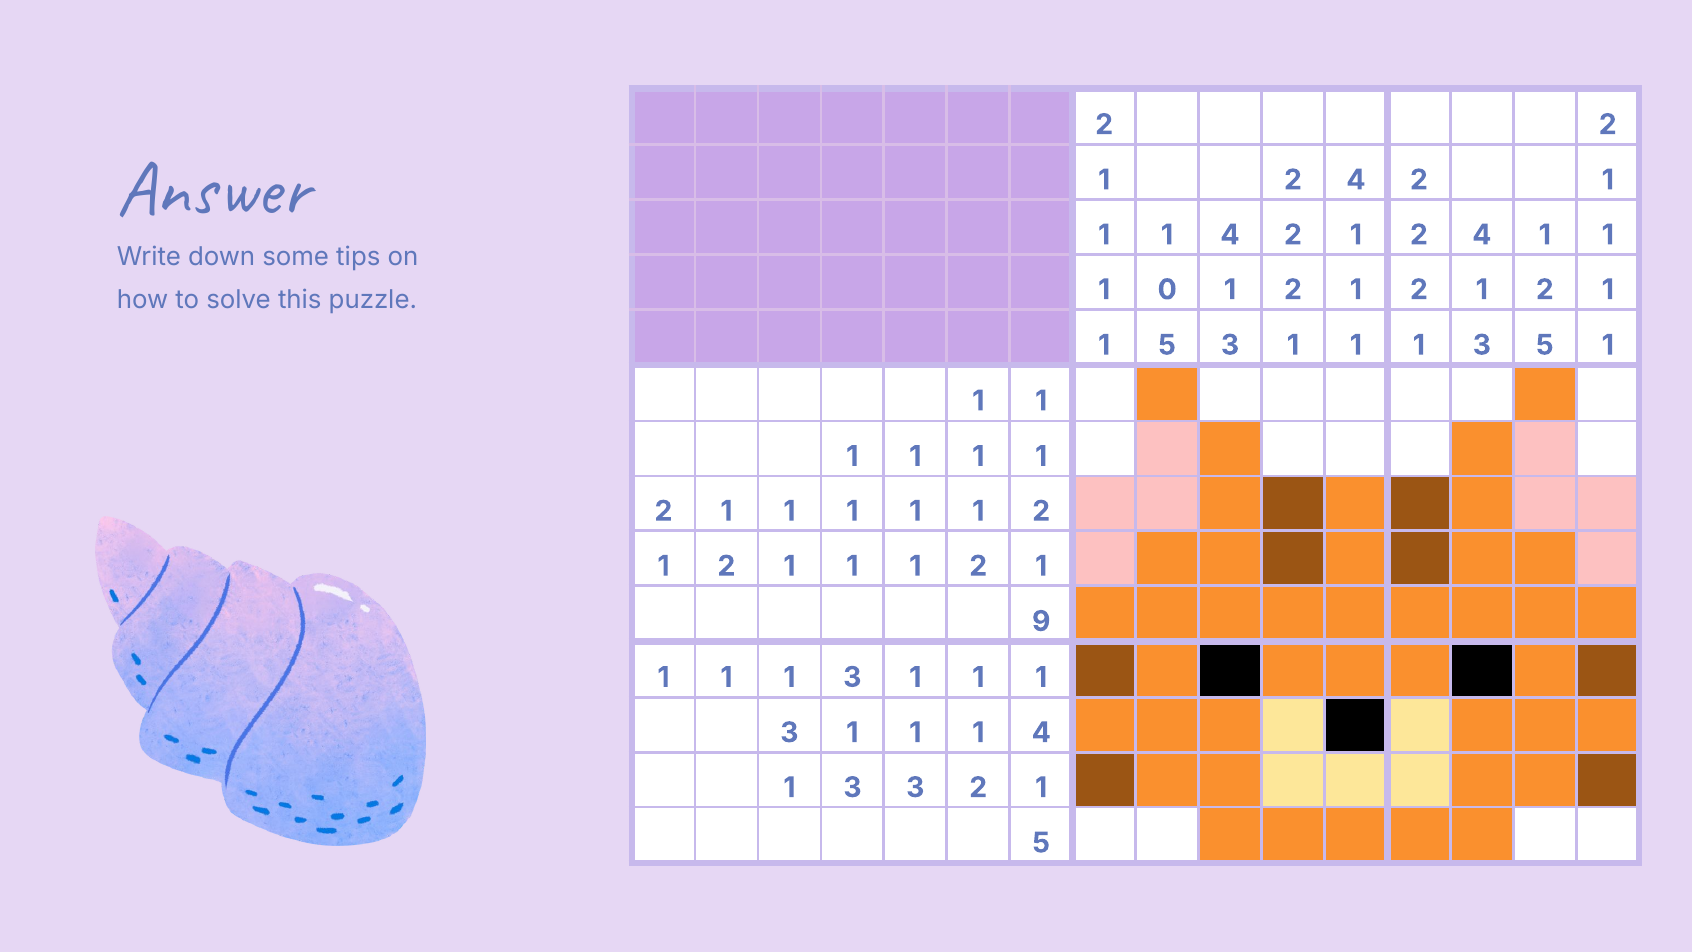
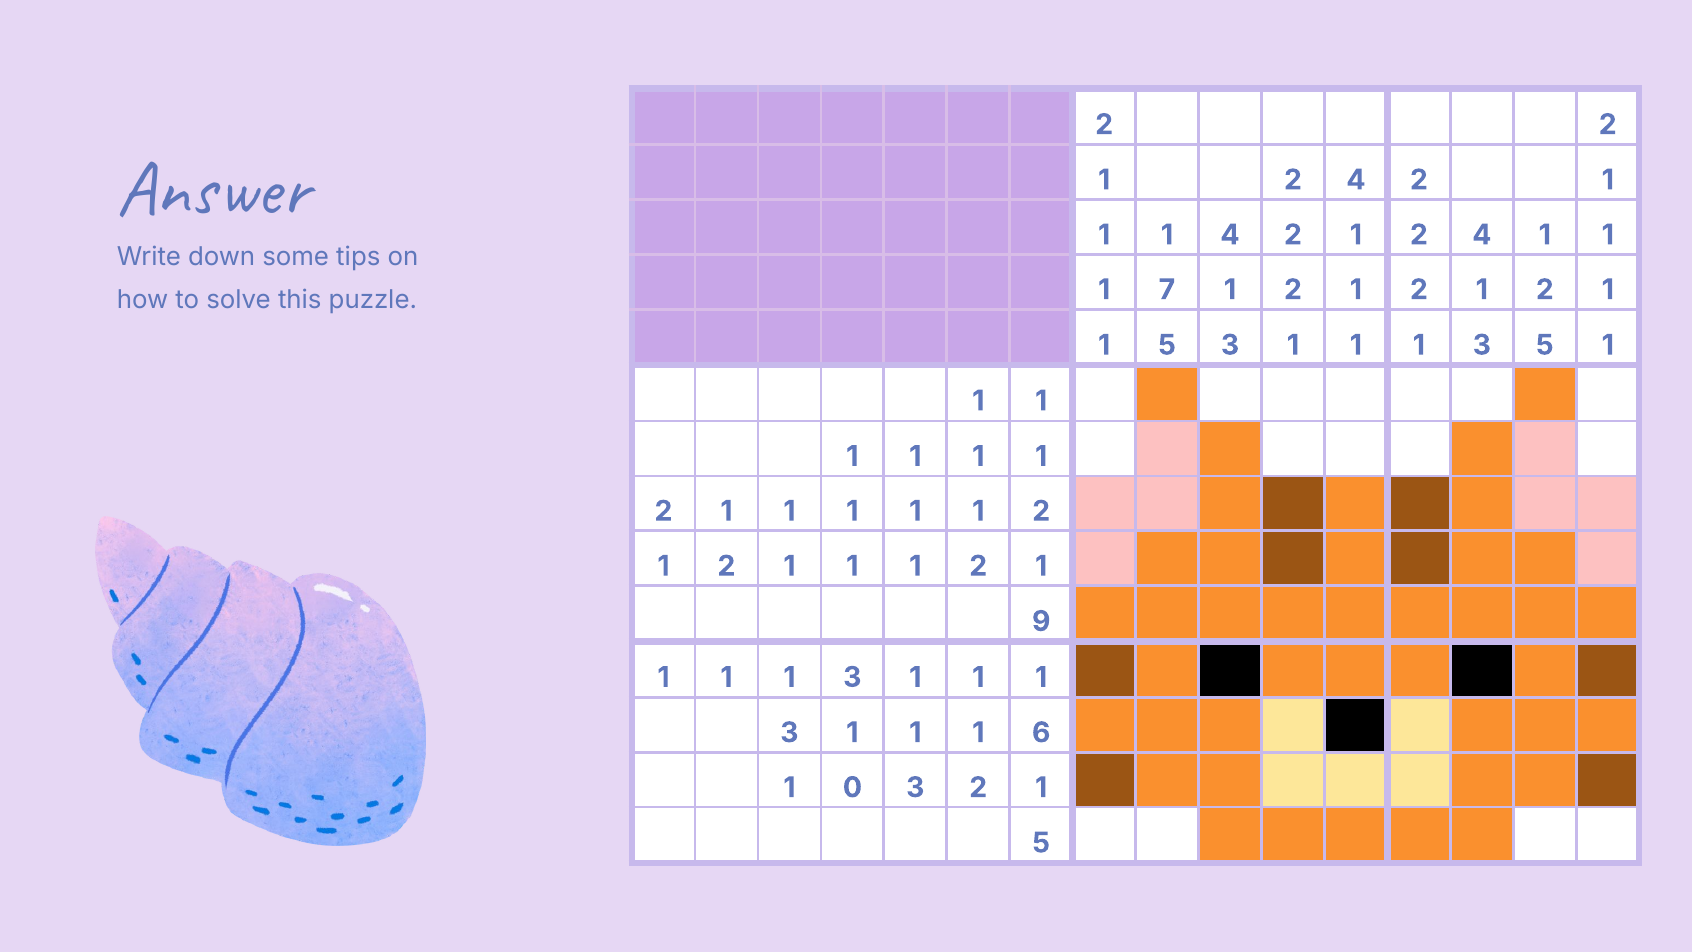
0: 0 -> 7 (1167, 290)
4: 4 -> 6 (1041, 733)
3: 3 -> 0 (852, 787)
